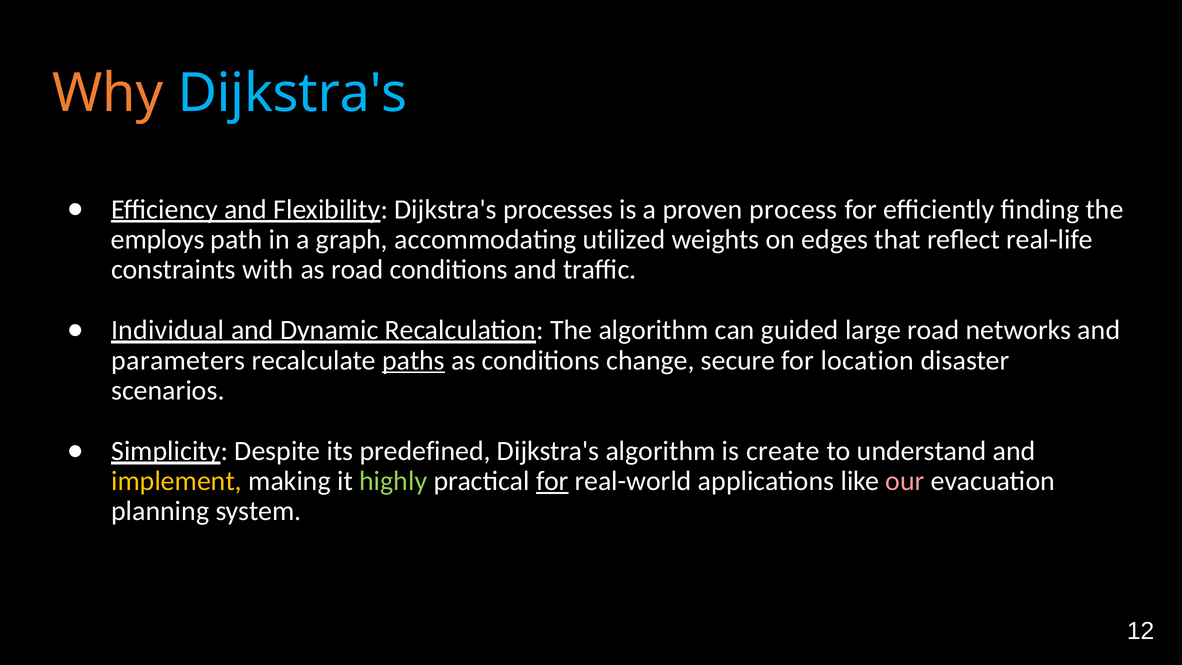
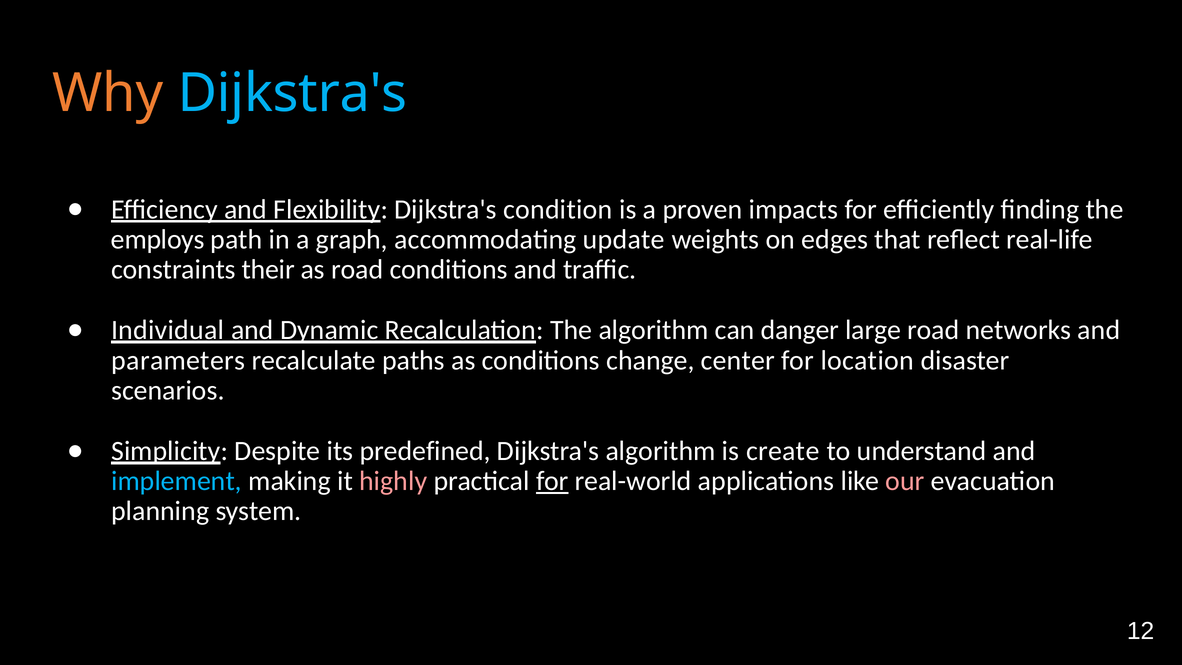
processes: processes -> condition (558, 209)
process: process -> impacts (793, 209)
utilized: utilized -> update (624, 239)
with: with -> their (268, 270)
guided: guided -> danger (800, 330)
paths underline: present -> none (413, 360)
secure: secure -> center (738, 360)
implement colour: yellow -> light blue (177, 481)
highly colour: light green -> pink (393, 481)
